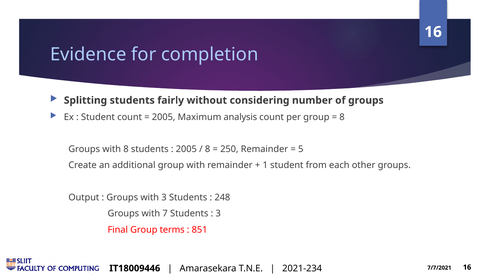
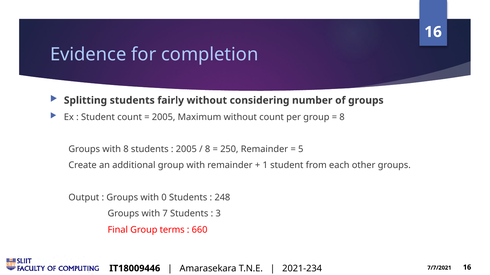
Maximum analysis: analysis -> without (240, 117)
with 3: 3 -> 0 (164, 198)
851: 851 -> 660 (200, 230)
